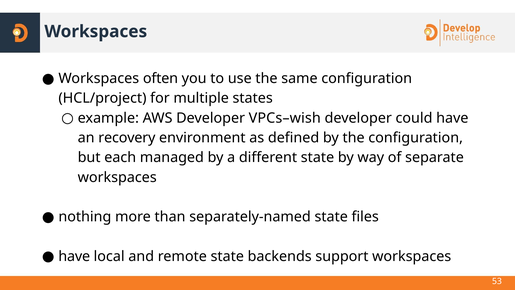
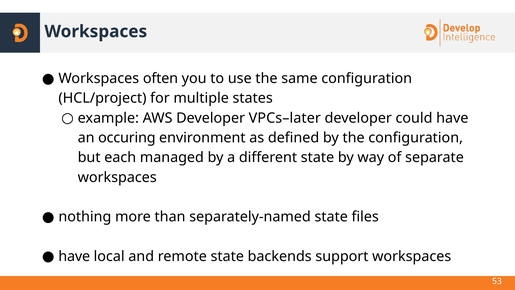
VPCs–wish: VPCs–wish -> VPCs–later (285, 118)
recovery: recovery -> occuring (127, 138)
